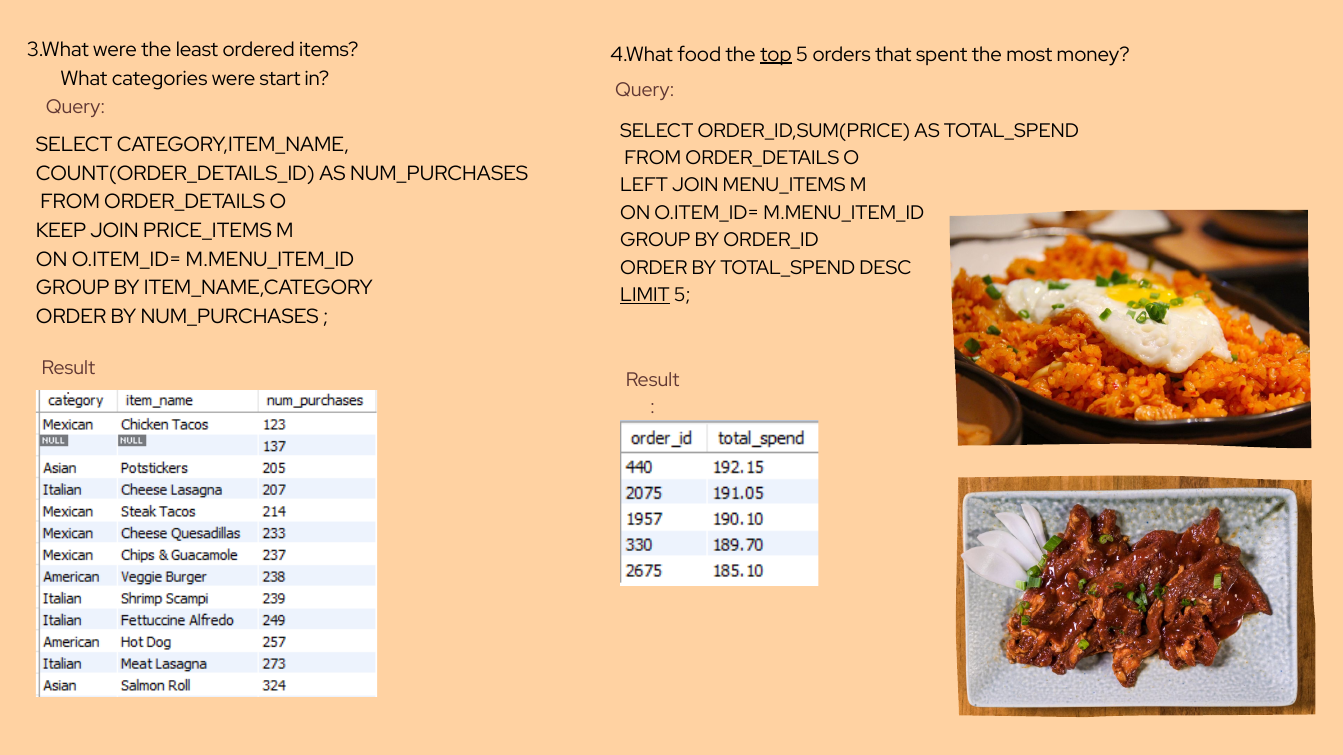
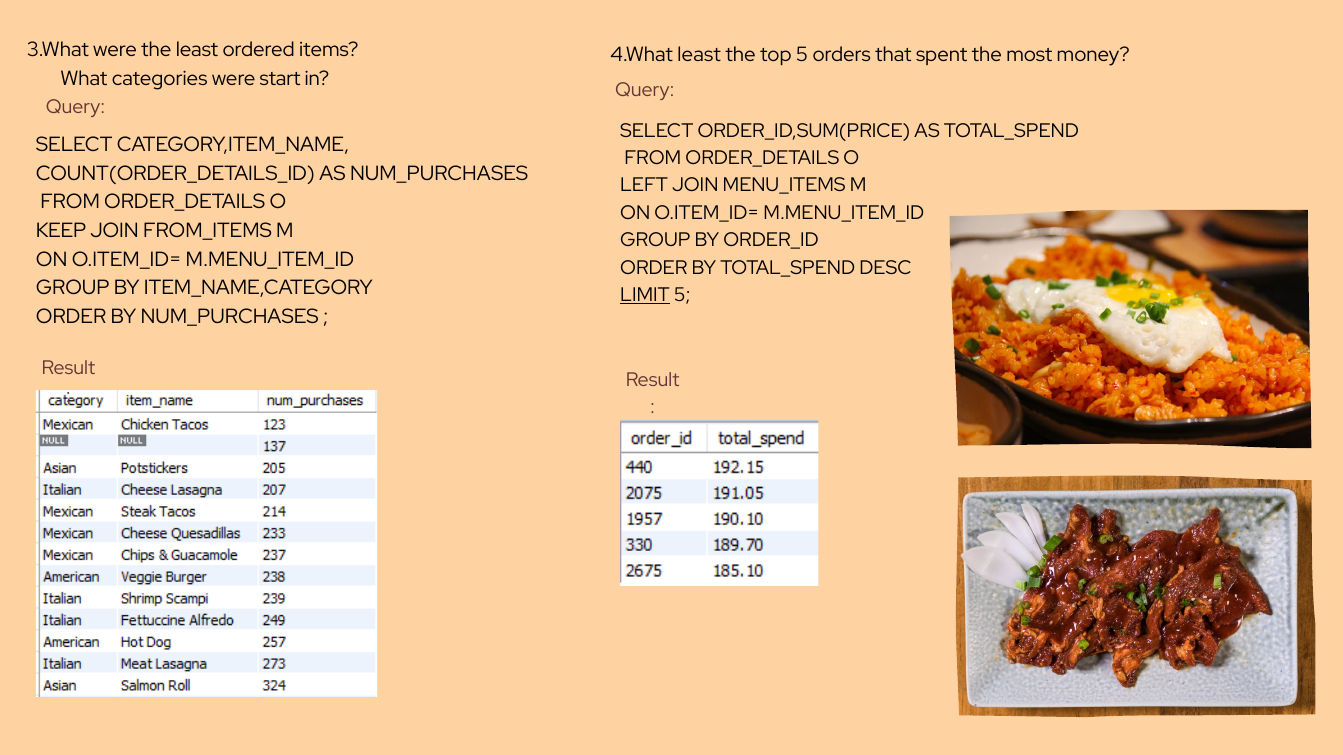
4.What food: food -> least (699, 54)
top underline: present -> none (776, 54)
PRICE_ITEMS: PRICE_ITEMS -> FROM_ITEMS (208, 231)
